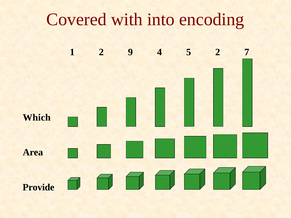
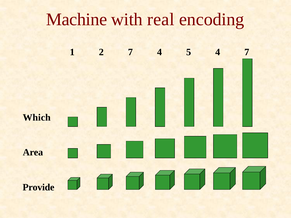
Covered: Covered -> Machine (77, 19)
into: into -> real (161, 19)
2 9: 9 -> 7 (130, 52)
5 2: 2 -> 4 (218, 52)
